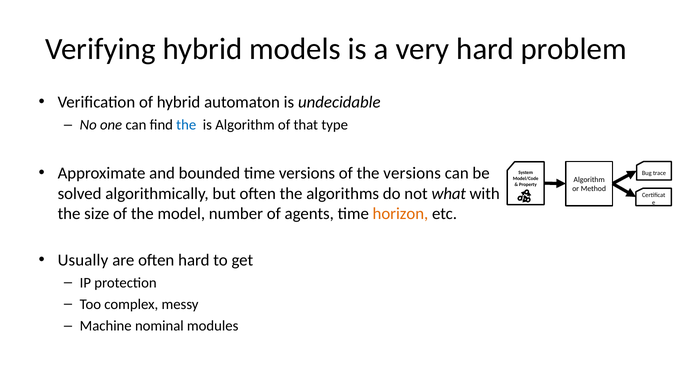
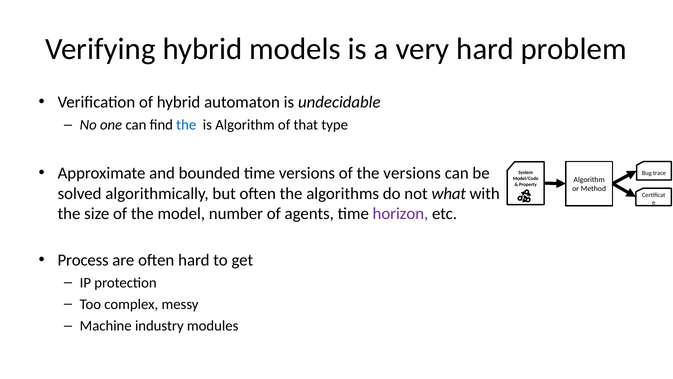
horizon colour: orange -> purple (400, 213)
Usually: Usually -> Process (83, 260)
nominal: nominal -> industry (159, 326)
